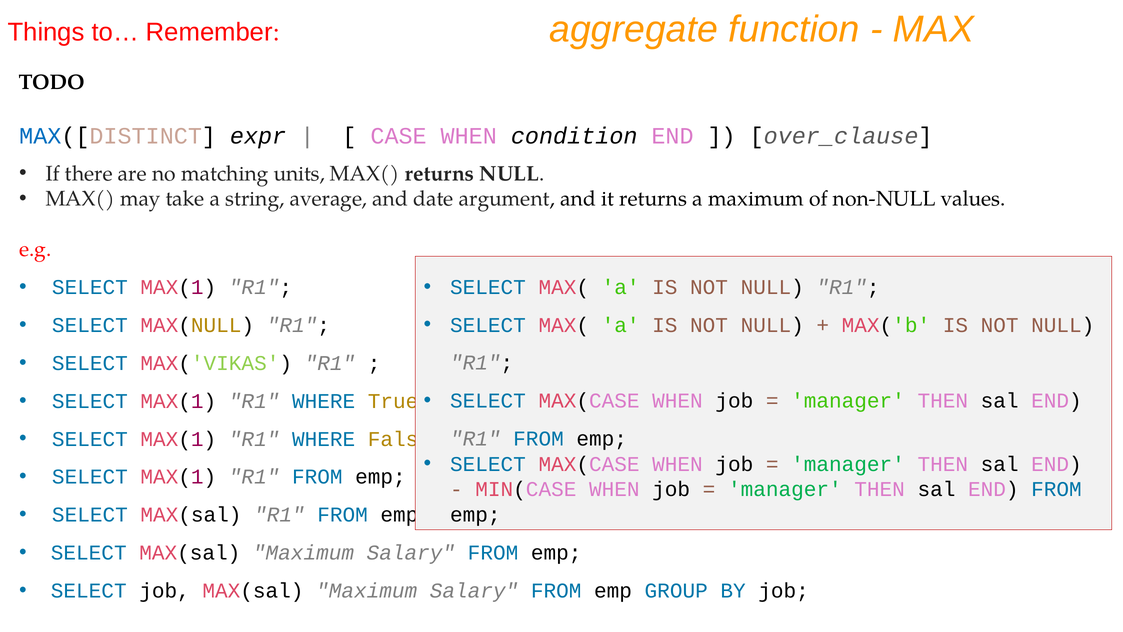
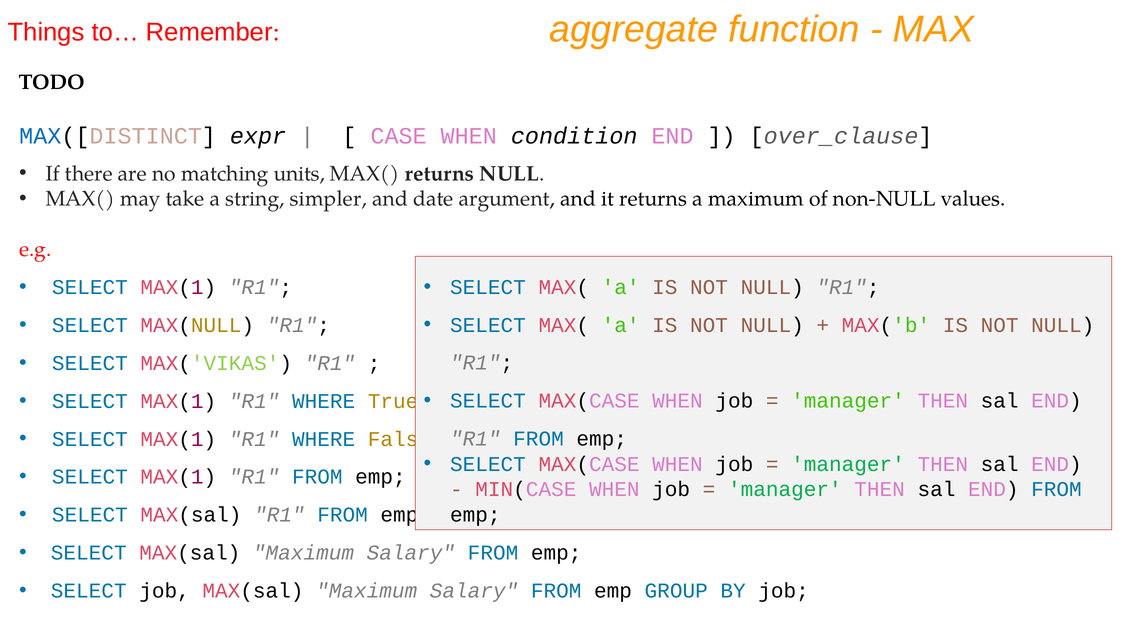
average: average -> simpler (328, 199)
